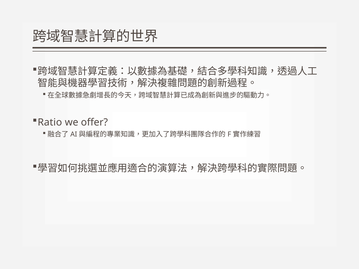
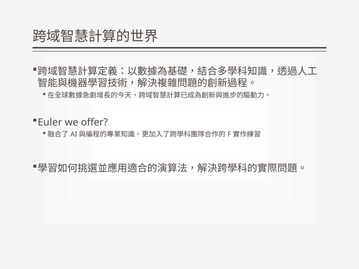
Ratio: Ratio -> Euler (50, 122)
